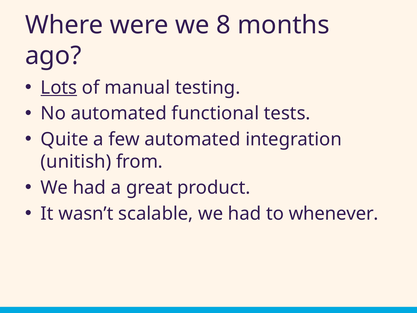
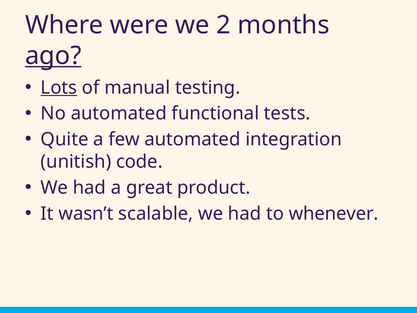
8: 8 -> 2 (224, 25)
ago underline: none -> present (53, 56)
from: from -> code (139, 162)
